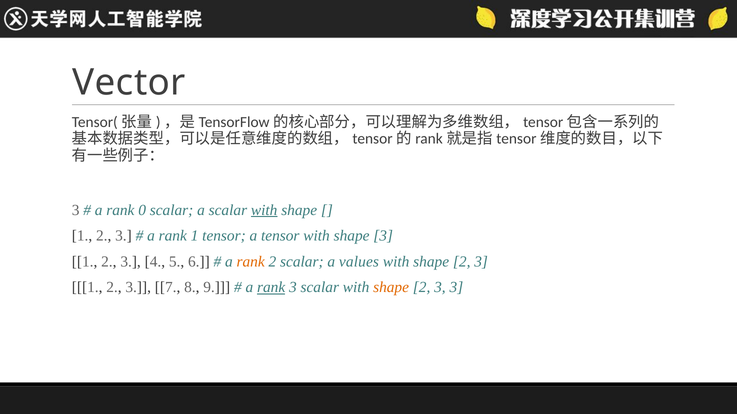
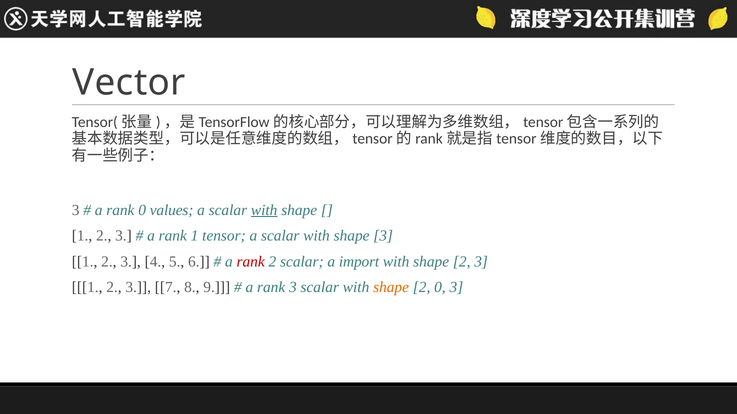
0 scalar: scalar -> values (172, 210)
tensor a tensor: tensor -> scalar (280, 236)
rank colour: orange -> red (251, 262)
values: values -> import (359, 262)
rank underline: present -> none (271, 288)
3: 3 -> 0 (440, 288)
